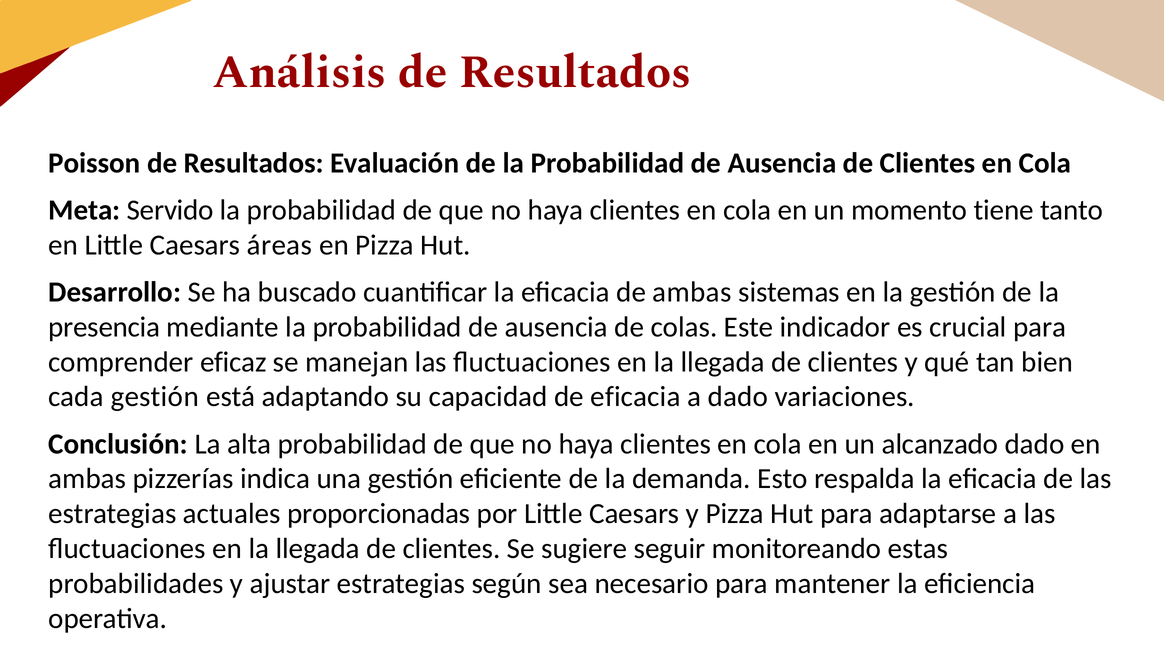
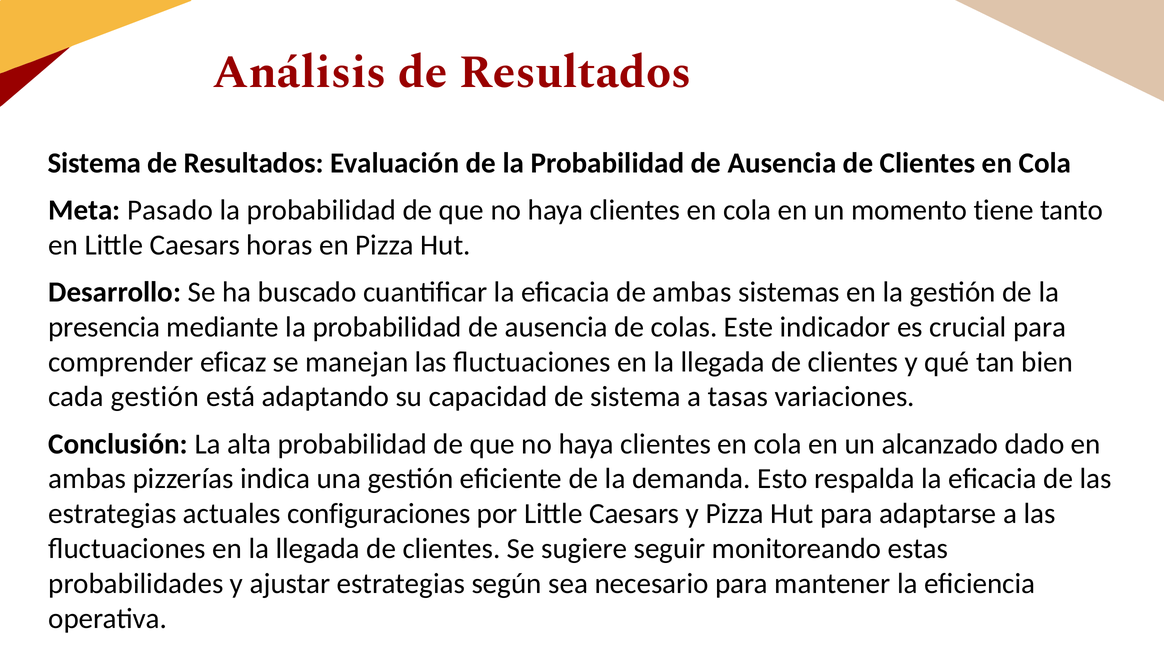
Poisson: Poisson -> Sistema (95, 163)
Servido: Servido -> Pasado (170, 210)
áreas: áreas -> horas (280, 245)
de eficacia: eficacia -> sistema (636, 397)
a dado: dado -> tasas (738, 397)
proporcionadas: proporcionadas -> configuraciones (379, 514)
